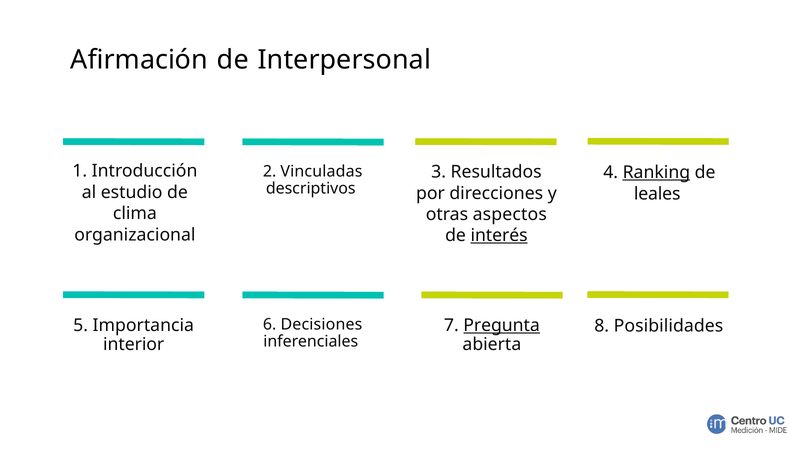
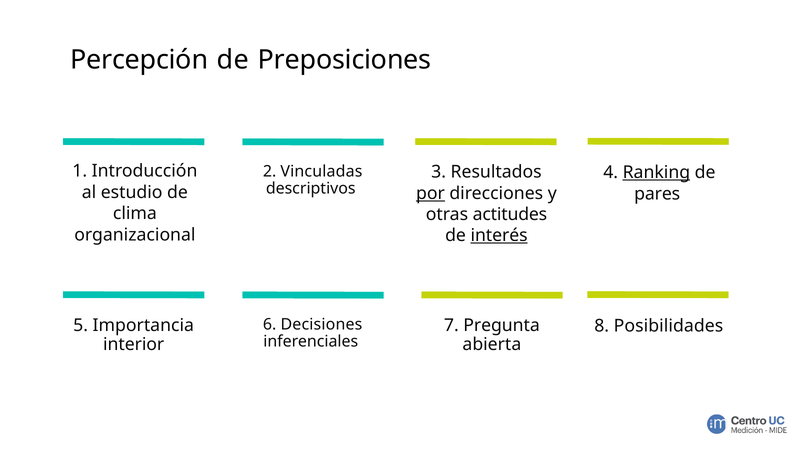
Afirmación: Afirmación -> Percepción (139, 60)
Interpersonal: Interpersonal -> Preposiciones (345, 60)
por underline: none -> present (430, 193)
leales: leales -> pares (657, 194)
aspectos: aspectos -> actitudes (510, 214)
Pregunta underline: present -> none (502, 325)
